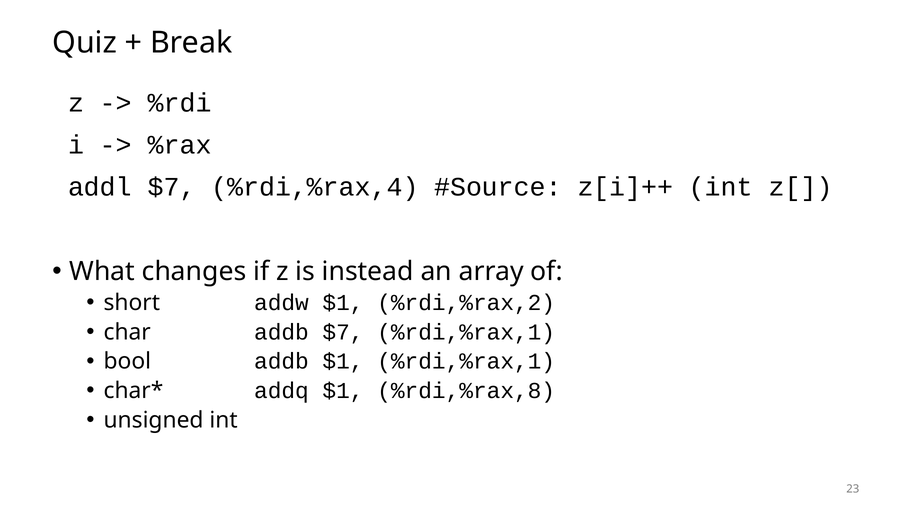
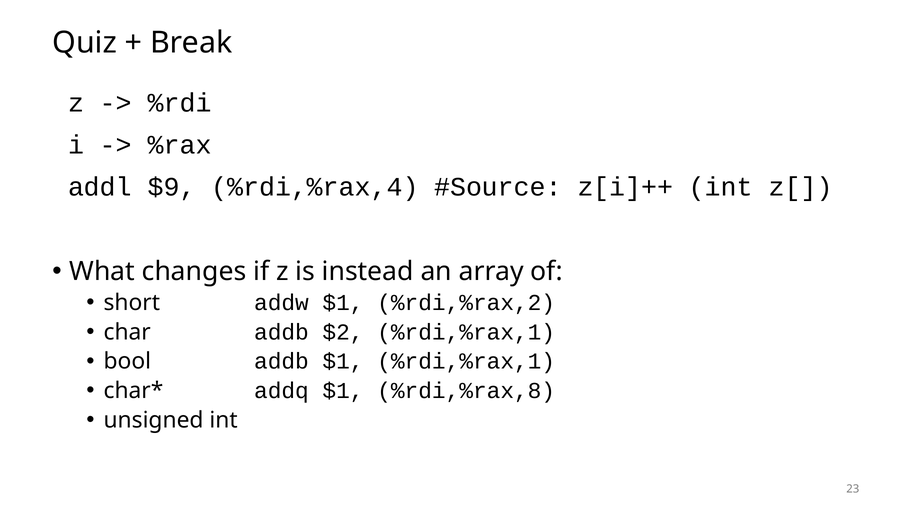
addl $7: $7 -> $9 (172, 187)
addb $7: $7 -> $2 (343, 332)
